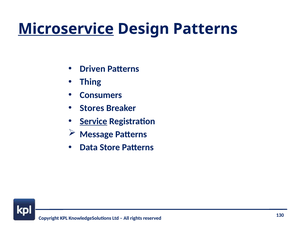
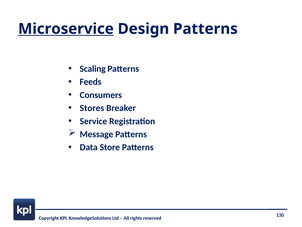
Driven: Driven -> Scaling (93, 69)
Thing: Thing -> Feeds (90, 82)
Service underline: present -> none (93, 121)
